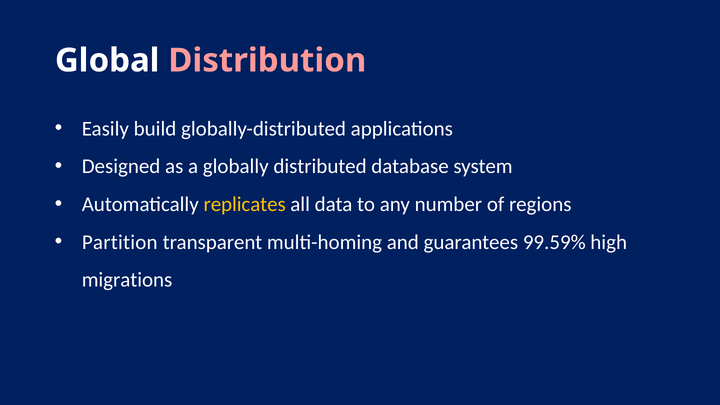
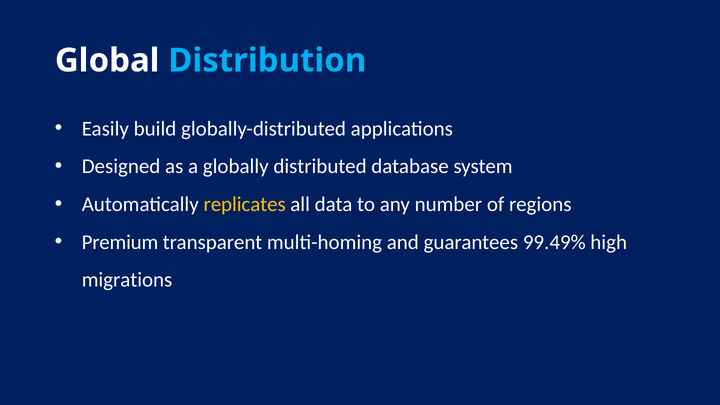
Distribution colour: pink -> light blue (267, 61)
Partition: Partition -> Premium (120, 242)
99.59%: 99.59% -> 99.49% (554, 242)
